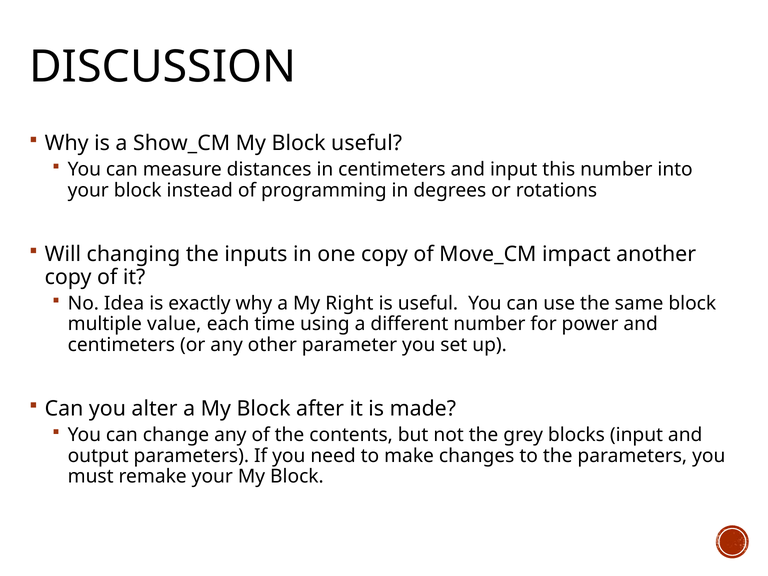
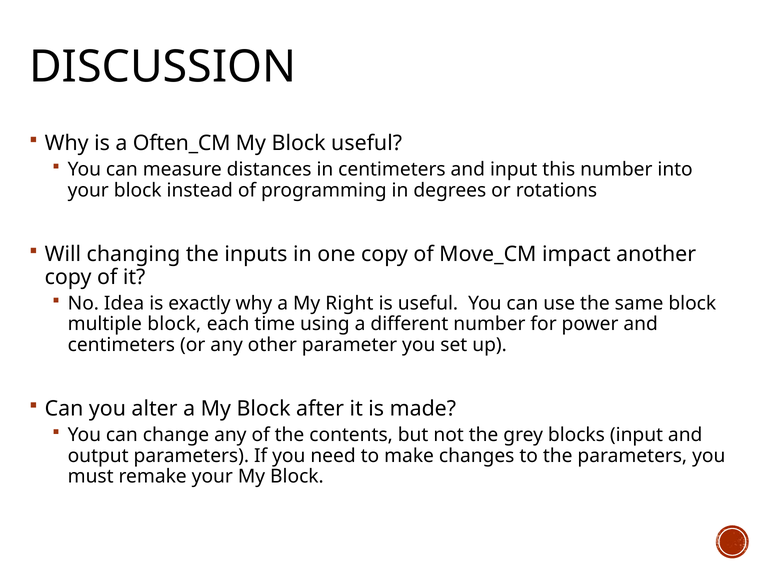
Show_CM: Show_CM -> Often_CM (182, 143)
multiple value: value -> block (174, 324)
